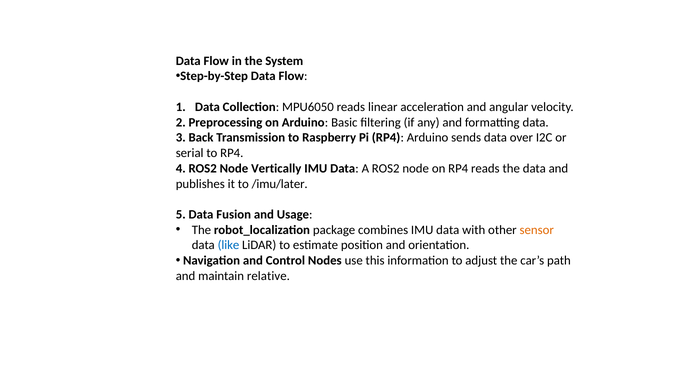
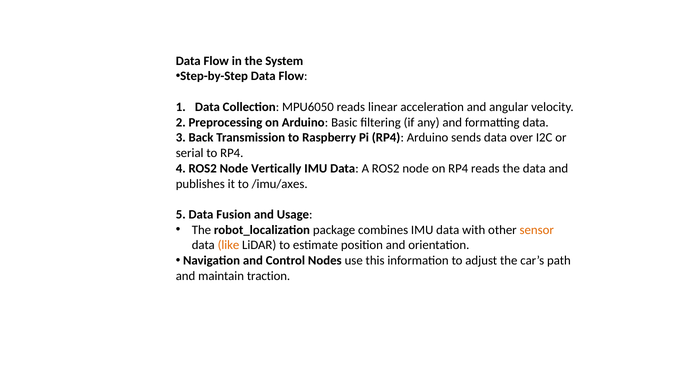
/imu/later: /imu/later -> /imu/axes (280, 184)
like colour: blue -> orange (228, 245)
relative: relative -> traction (269, 276)
